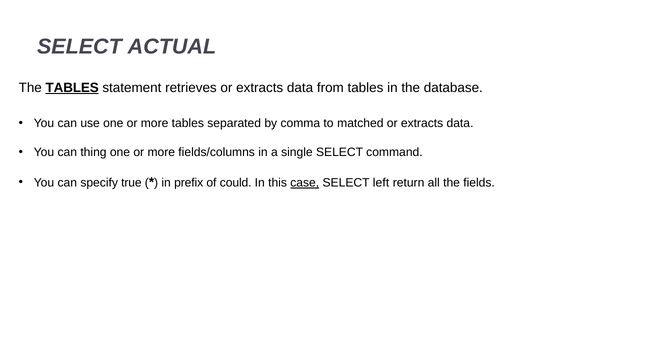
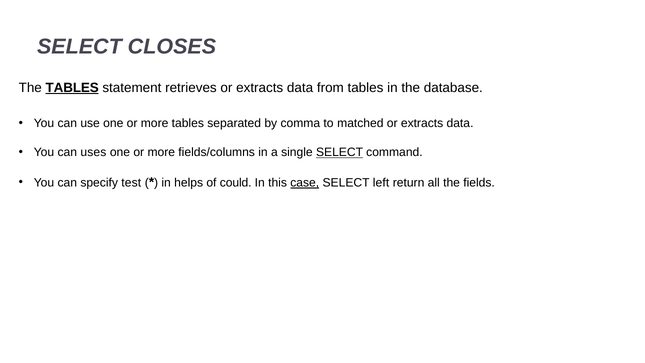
ACTUAL: ACTUAL -> CLOSES (172, 47)
thing: thing -> uses (93, 152)
SELECT underline: none -> present (340, 152)
true: true -> test (131, 183)
prefix: prefix -> helps (189, 183)
